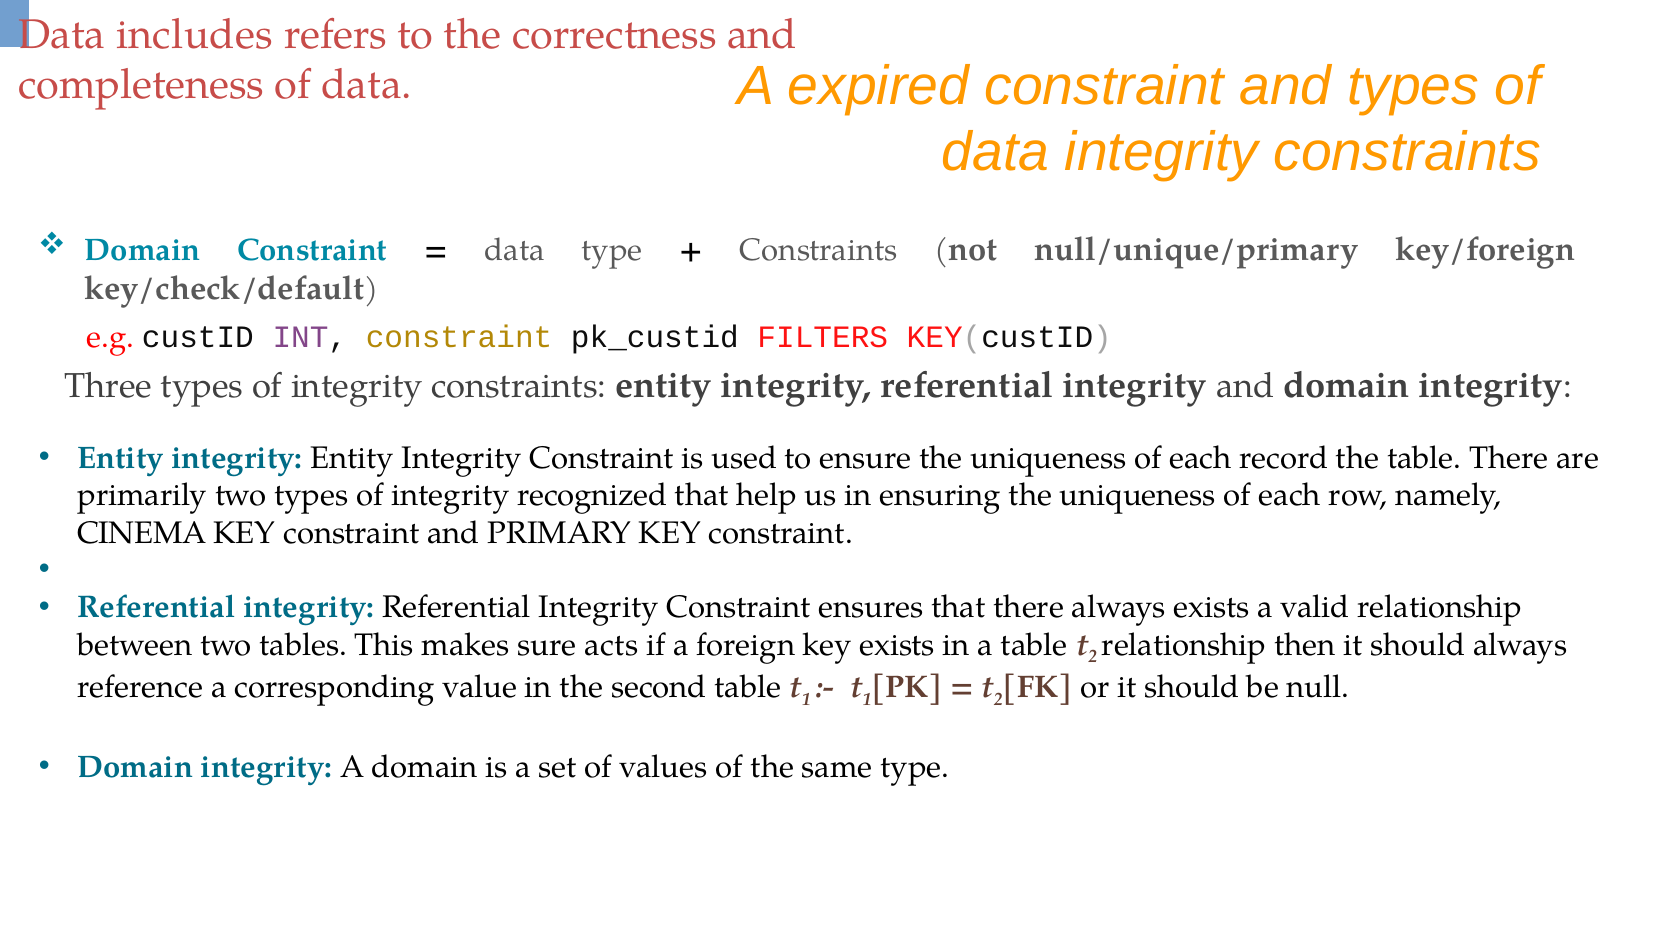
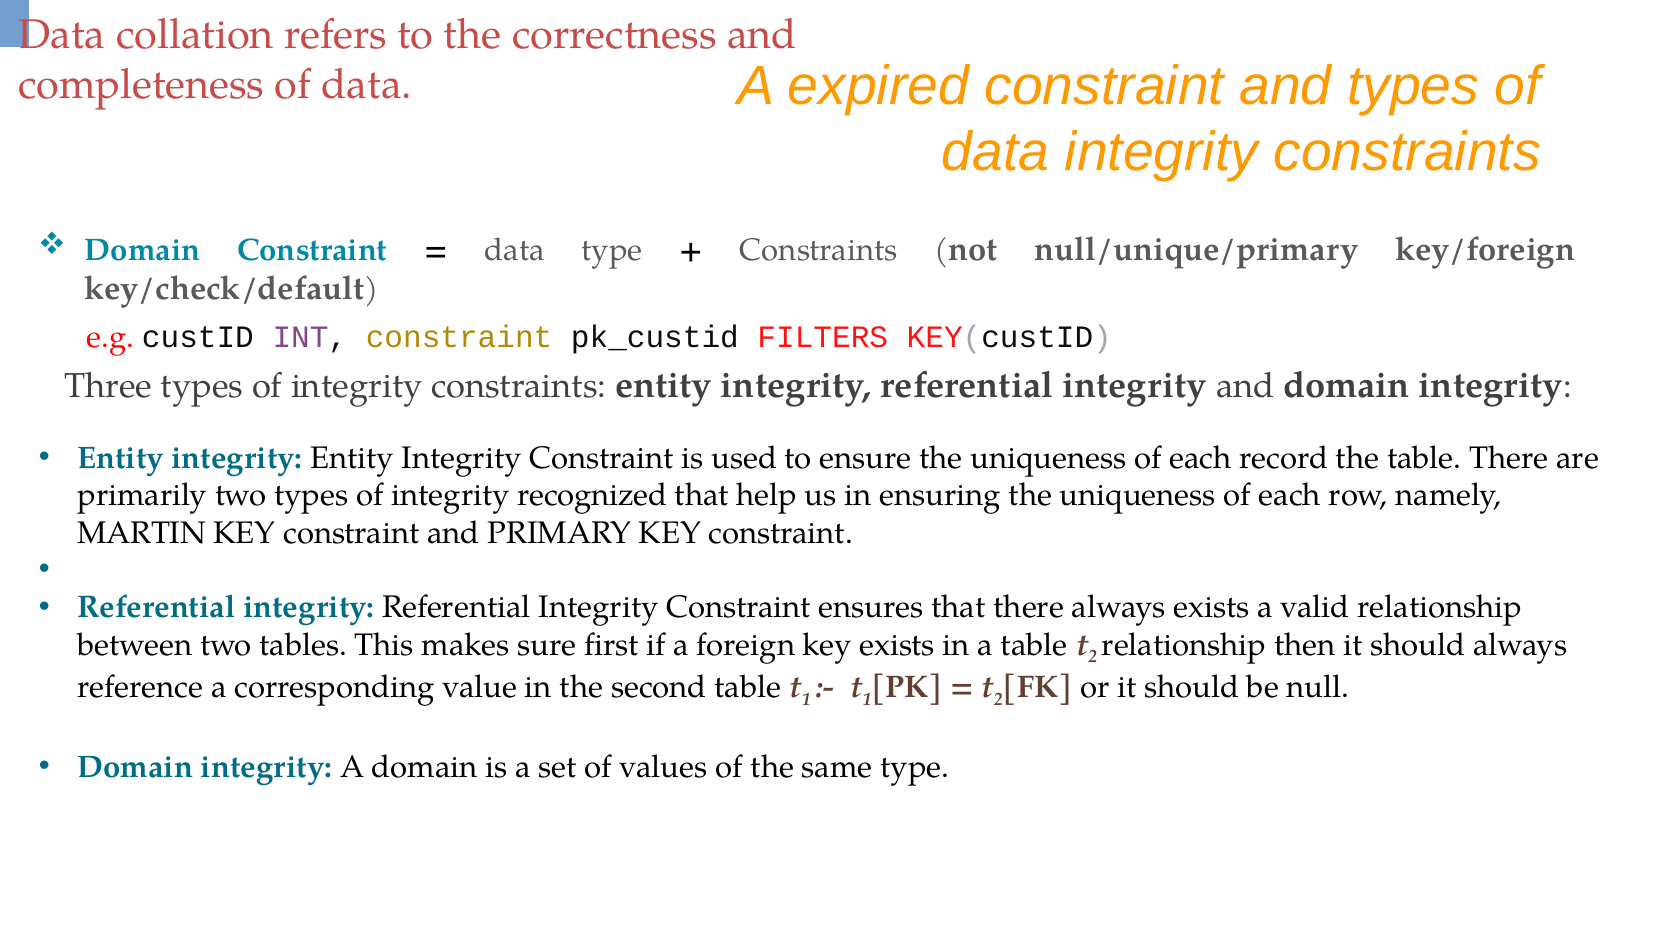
includes: includes -> collation (195, 35)
CINEMA: CINEMA -> MARTIN (142, 533)
acts: acts -> first (612, 645)
